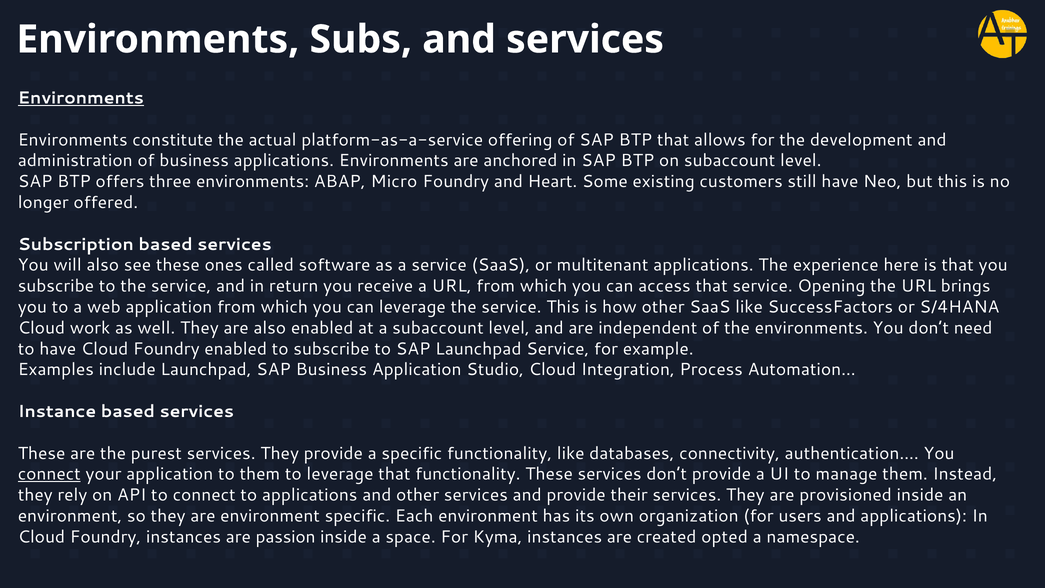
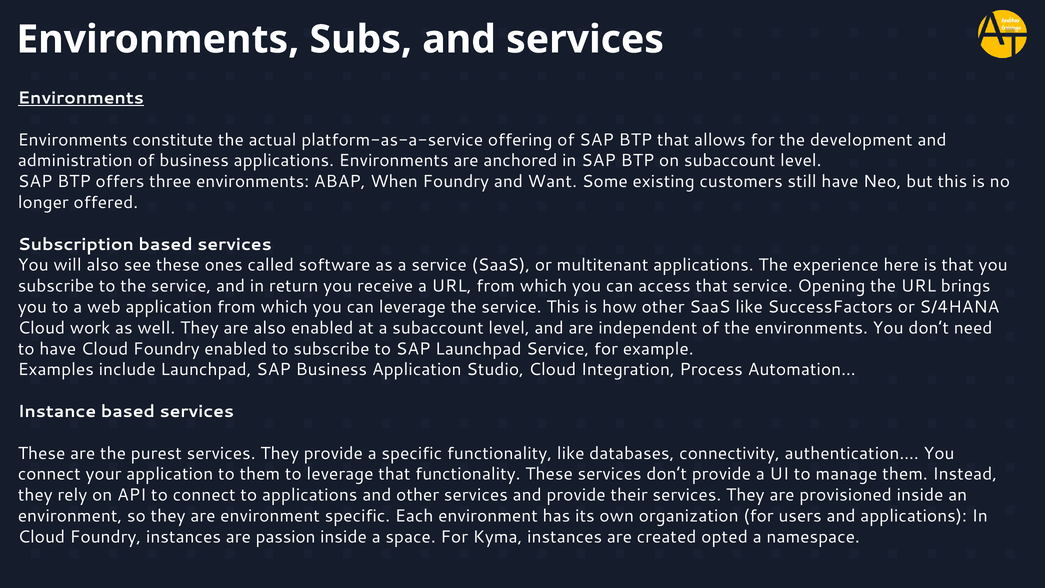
Micro: Micro -> When (394, 182)
Heart: Heart -> Want (552, 182)
connect underline: present -> none (49, 474)
